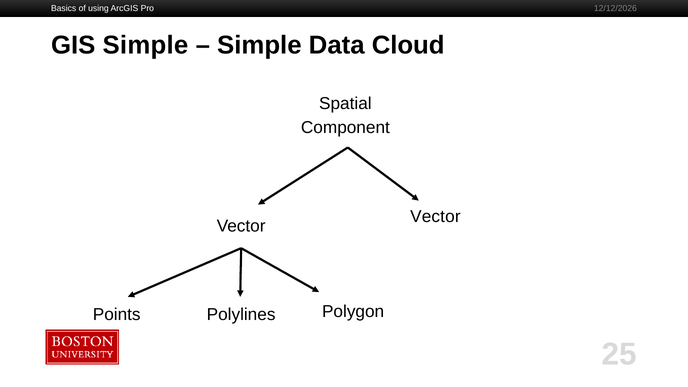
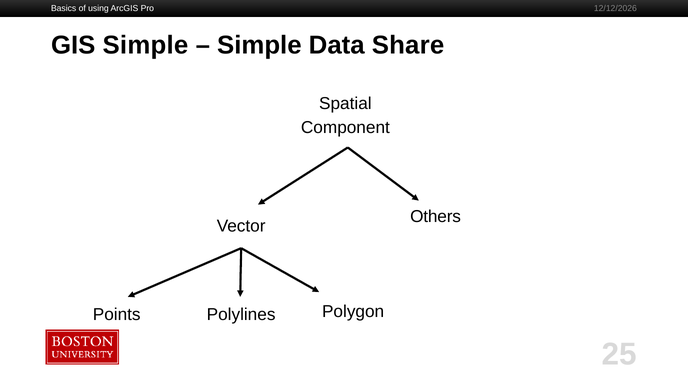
Cloud: Cloud -> Share (408, 45)
Vector: Vector -> Others (436, 217)
